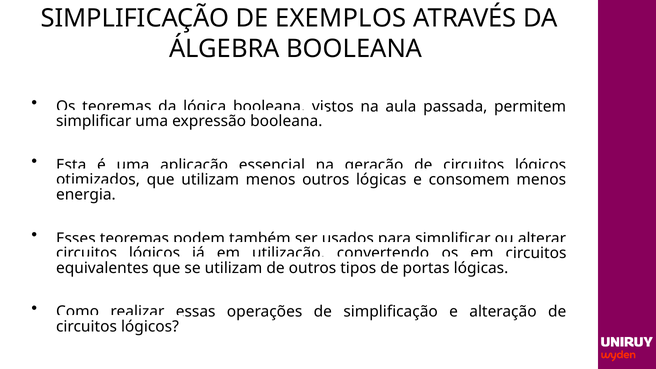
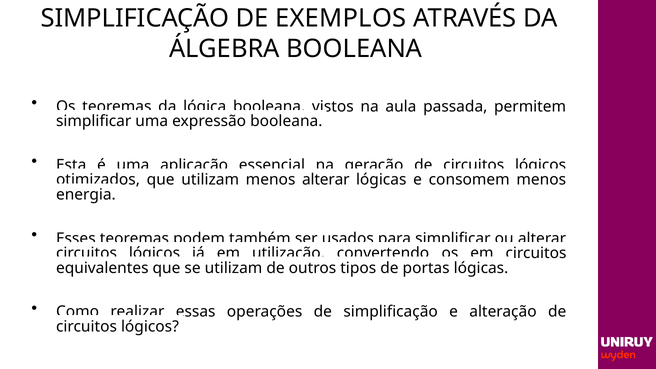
menos outros: outros -> alterar (326, 180)
